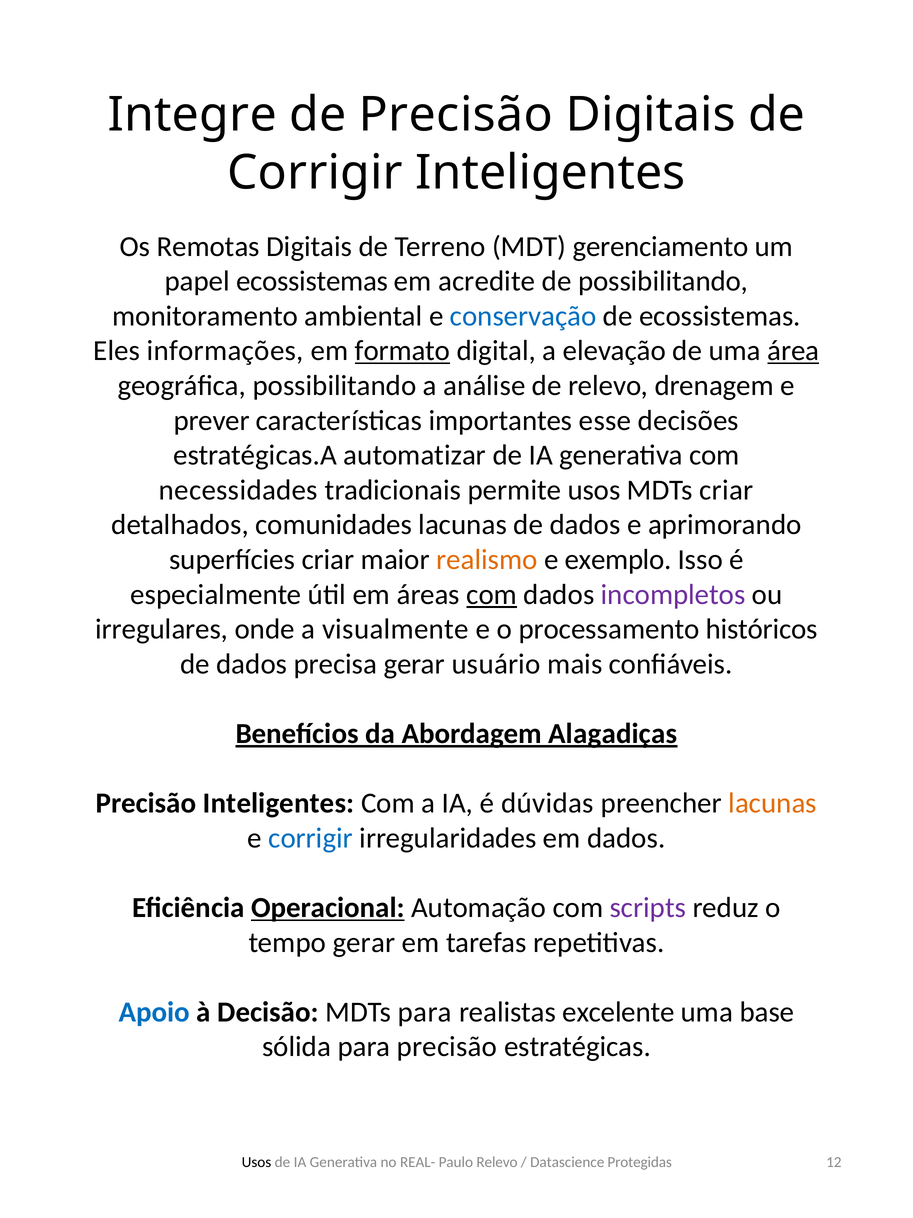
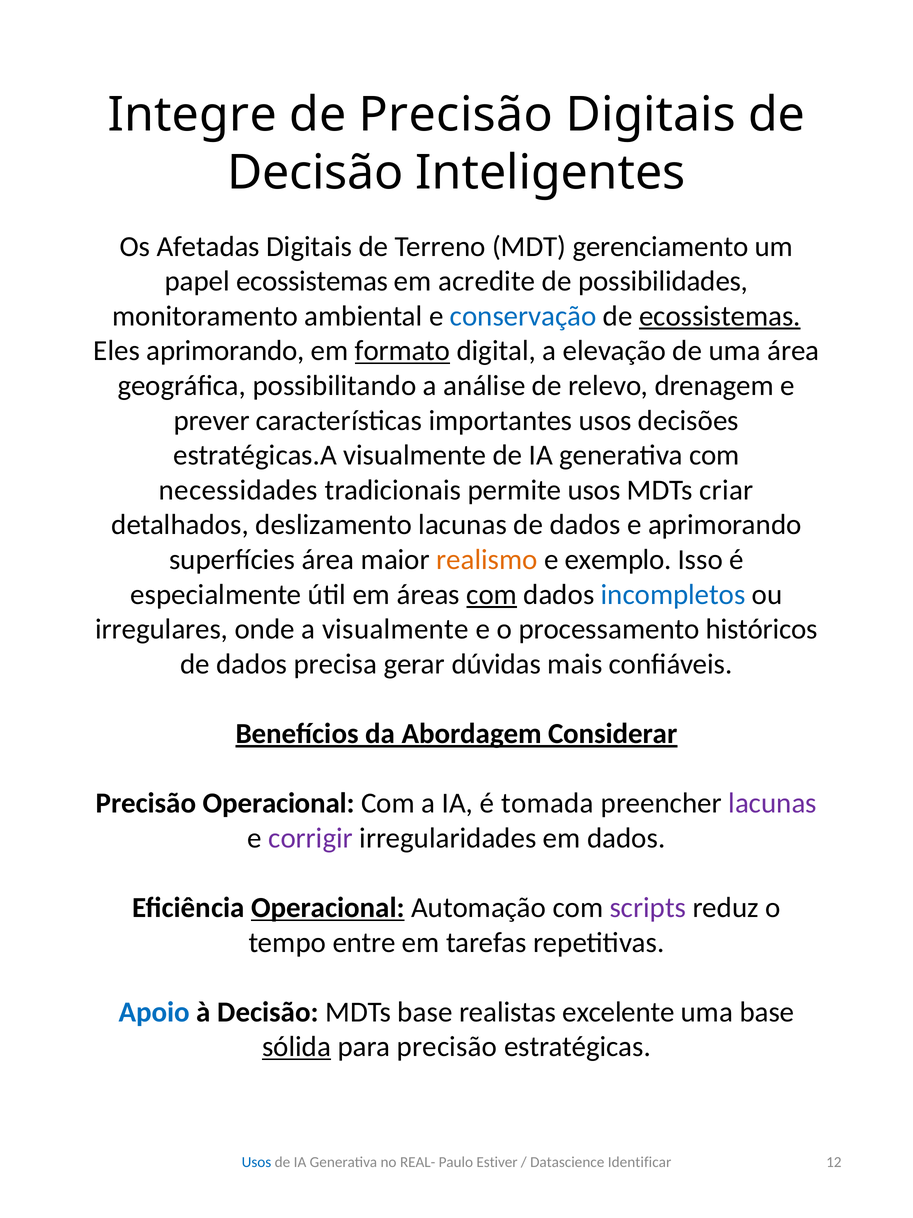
Corrigir: Corrigir -> Decisão (315, 173)
Remotas: Remotas -> Afetadas (208, 246)
de possibilitando: possibilitando -> possibilidades (663, 281)
ecossistemas underline: none -> present (720, 316)
Eles informações: informações -> aprimorando (226, 351)
área underline: present -> none (793, 351)
importantes esse: esse -> usos (605, 420)
estratégicas.A automatizar: automatizar -> visualmente (415, 455)
comunidades: comunidades -> deslizamento (334, 525)
superfícies criar: criar -> área (328, 559)
incompletos colour: purple -> blue (673, 594)
usuário: usuário -> dúvidas (496, 664)
Alagadiças: Alagadiças -> Considerar (613, 733)
Precisão Inteligentes: Inteligentes -> Operacional (279, 803)
dúvidas: dúvidas -> tomada (547, 803)
lacunas colour: orange -> purple (773, 803)
corrigir colour: blue -> purple (311, 838)
tempo gerar: gerar -> entre (364, 942)
MDTs para: para -> base (425, 1012)
sólida underline: none -> present (297, 1046)
Usos colour: black -> blue (256, 1162)
Paulo Relevo: Relevo -> Estiver (497, 1162)
Protegidas: Protegidas -> Identificar (640, 1162)
